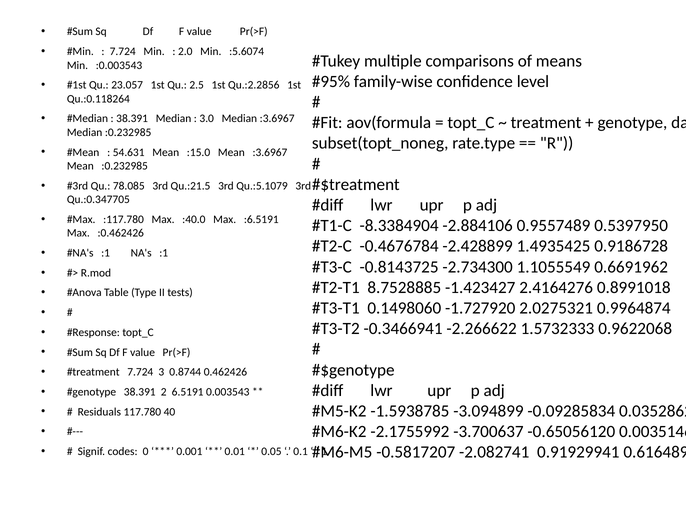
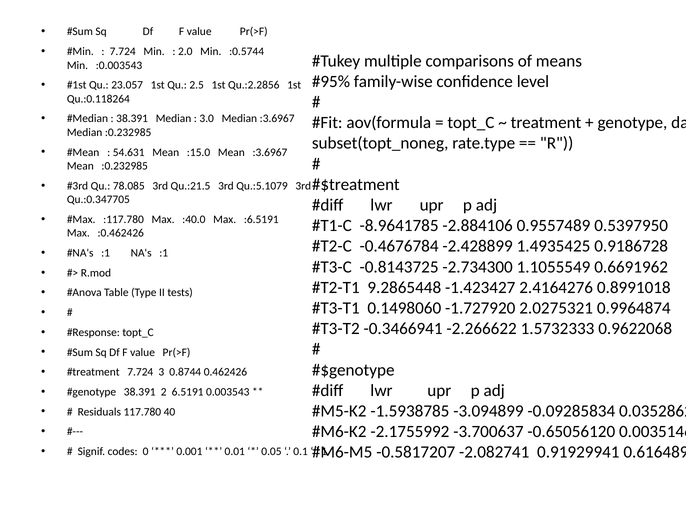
:5.6074: :5.6074 -> :0.5744 (247, 52)
-8.3384904: -8.3384904 -> -8.9641785 (399, 225)
8.7528885: 8.7528885 -> 9.2865448 (404, 287)
